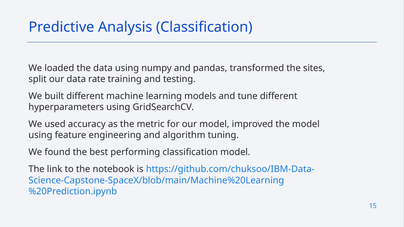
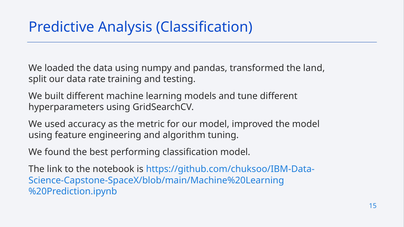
sites: sites -> land (314, 68)
